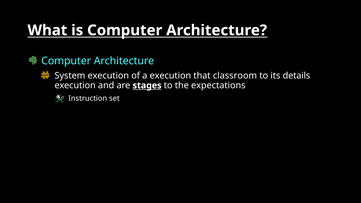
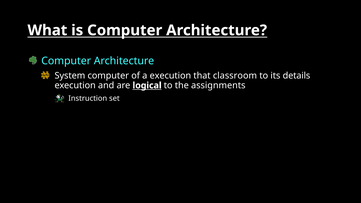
System execution: execution -> computer (108, 76)
stages: stages -> logical (147, 85)
expectations: expectations -> assignments (218, 85)
